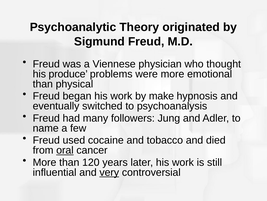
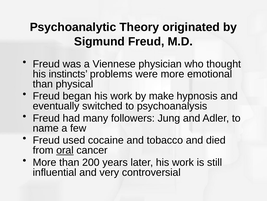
produce: produce -> instincts (68, 74)
120: 120 -> 200 (91, 162)
very underline: present -> none (109, 172)
